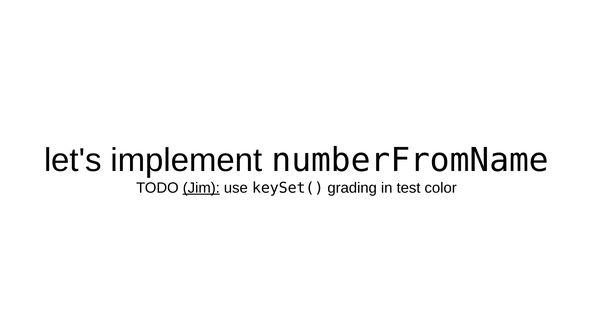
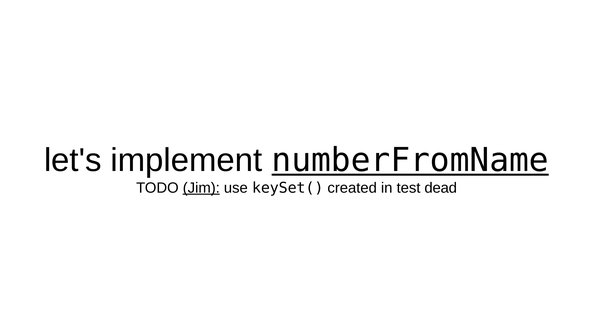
numberFromName underline: none -> present (410, 160)
grading: grading -> created (352, 188)
color: color -> dead (441, 188)
